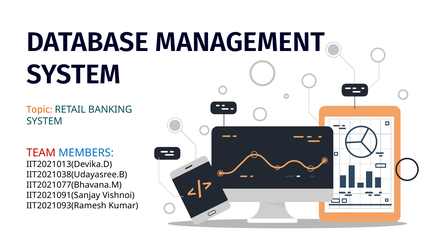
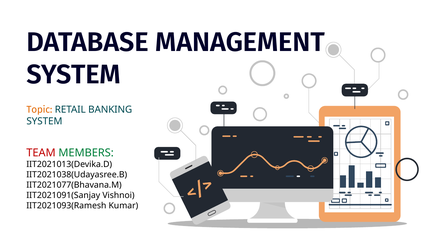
MEMBERS colour: blue -> green (86, 153)
